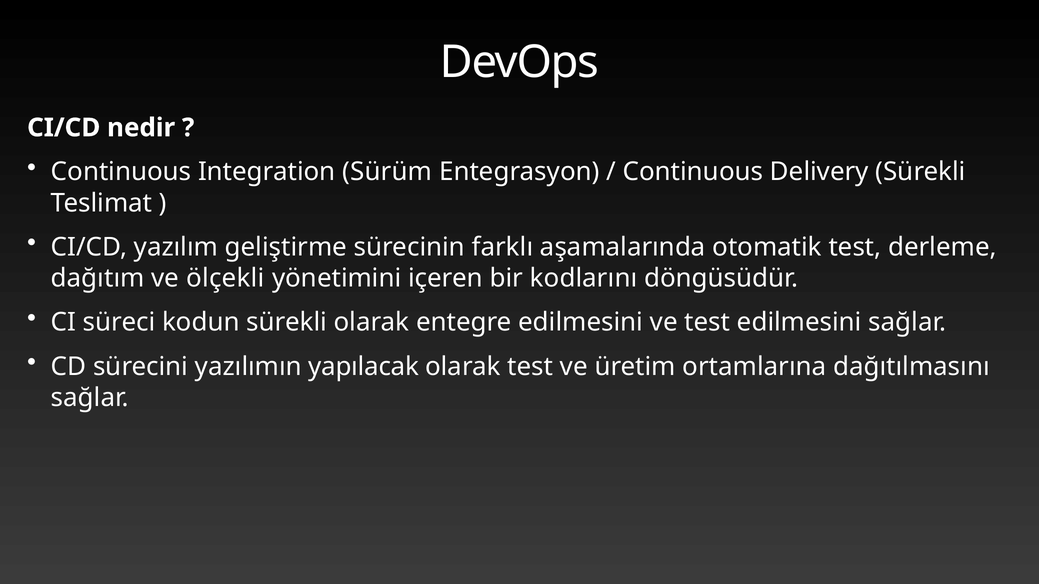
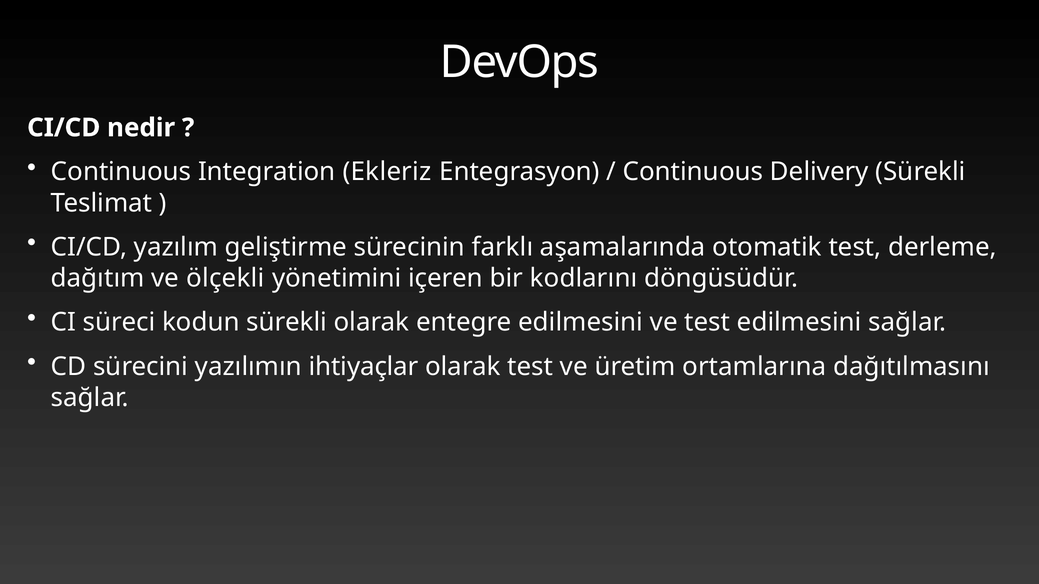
Sürüm: Sürüm -> Ekleriz (387, 172)
yapılacak: yapılacak -> ihtiyaçlar (364, 367)
